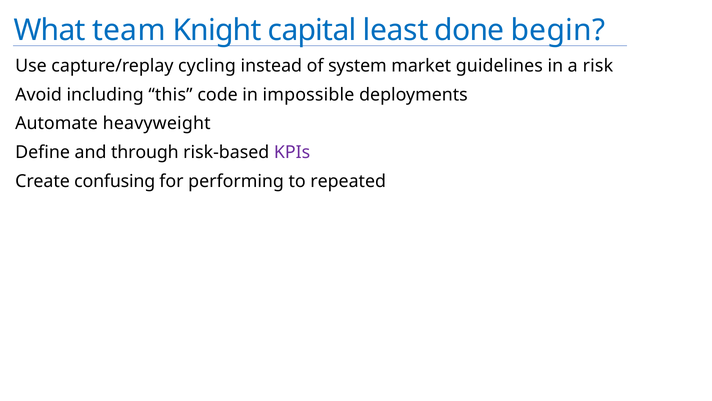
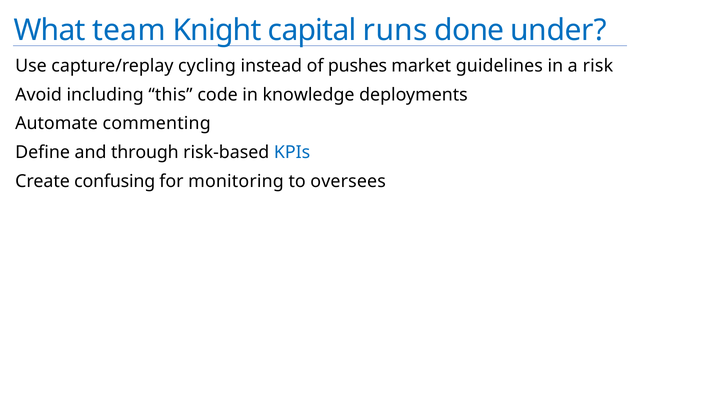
least: least -> runs (395, 30)
begin: begin -> under (558, 30)
system: system -> pushes (358, 66)
impossible: impossible -> knowledge (309, 95)
heavyweight: heavyweight -> commenting (157, 123)
KPIs colour: purple -> blue (292, 152)
performing: performing -> monitoring (236, 181)
repeated: repeated -> oversees (348, 181)
